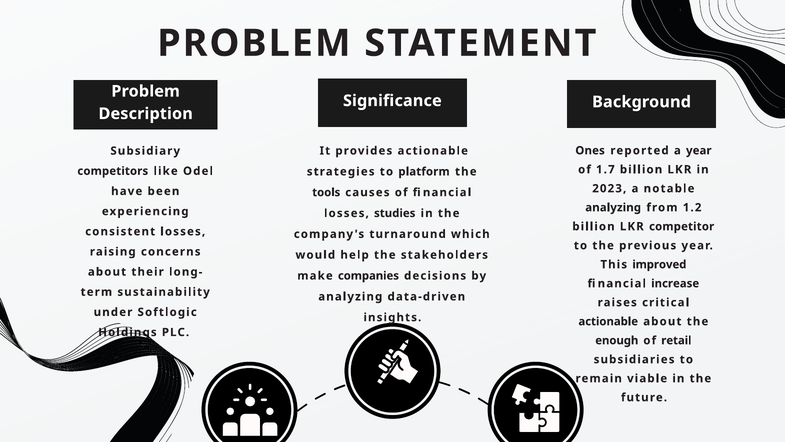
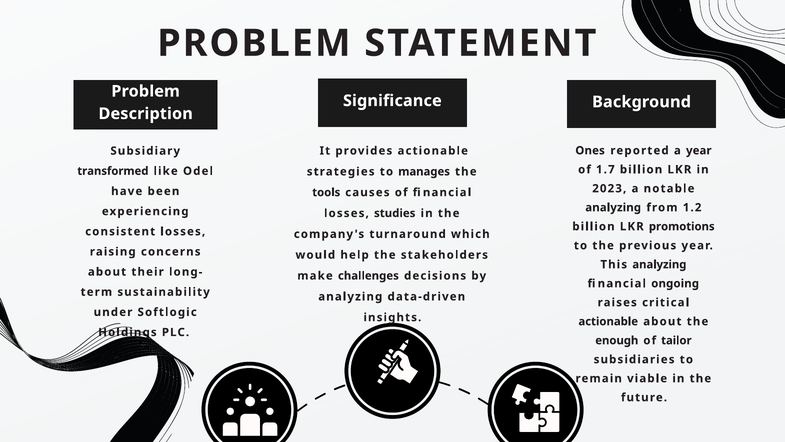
competitors: competitors -> transformed (113, 171)
platform: platform -> manages (424, 171)
competitor: competitor -> promotions (682, 226)
This improved: improved -> analyzing (659, 264)
companies: companies -> challenges (368, 275)
increase: increase -> ongoing (675, 283)
retail: retail -> tailor (676, 340)
